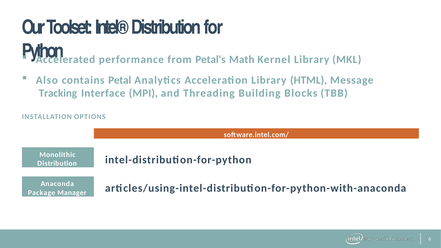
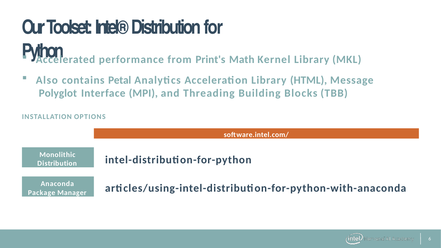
Petal's: Petal's -> Print's (210, 59)
Tracking: Tracking -> Polyglot (58, 93)
